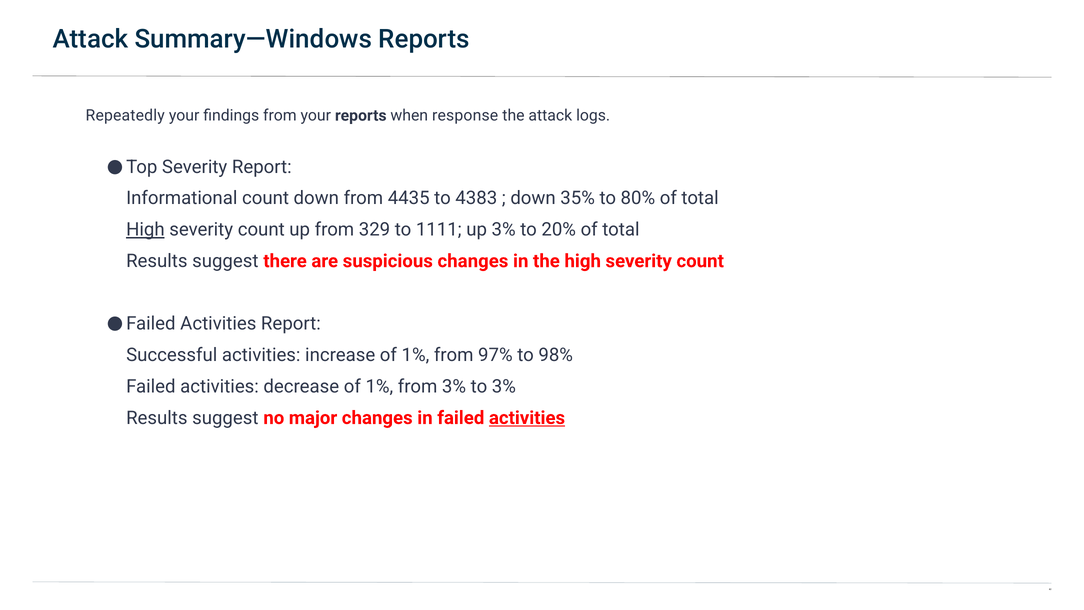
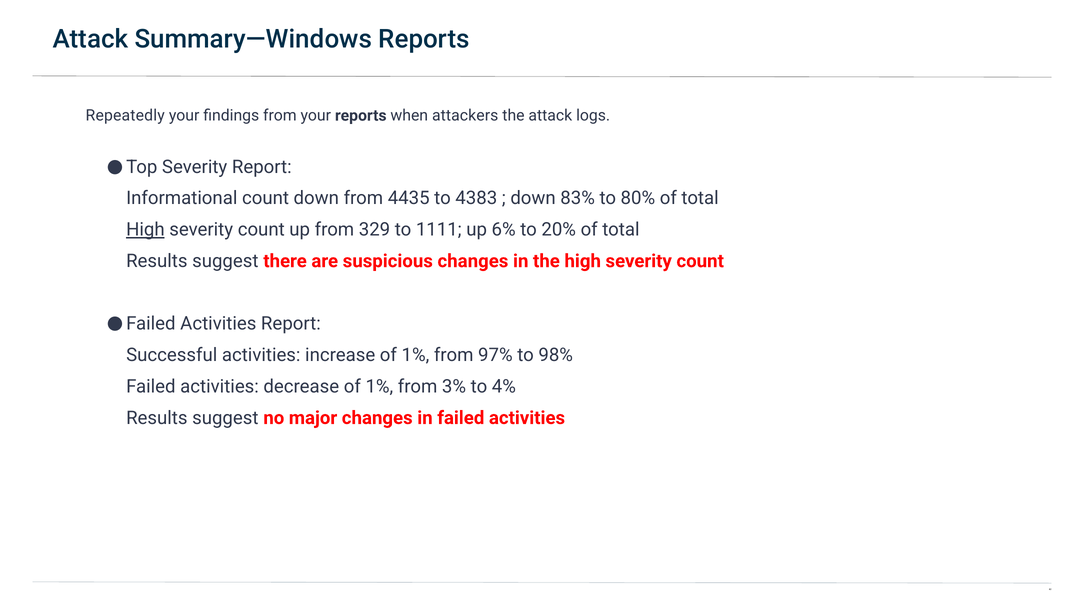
response: response -> attackers (465, 115)
35%: 35% -> 83% (578, 198)
up 3%: 3% -> 6% (504, 230)
to 3%: 3% -> 4% (504, 386)
activities underline: present -> none (527, 418)
